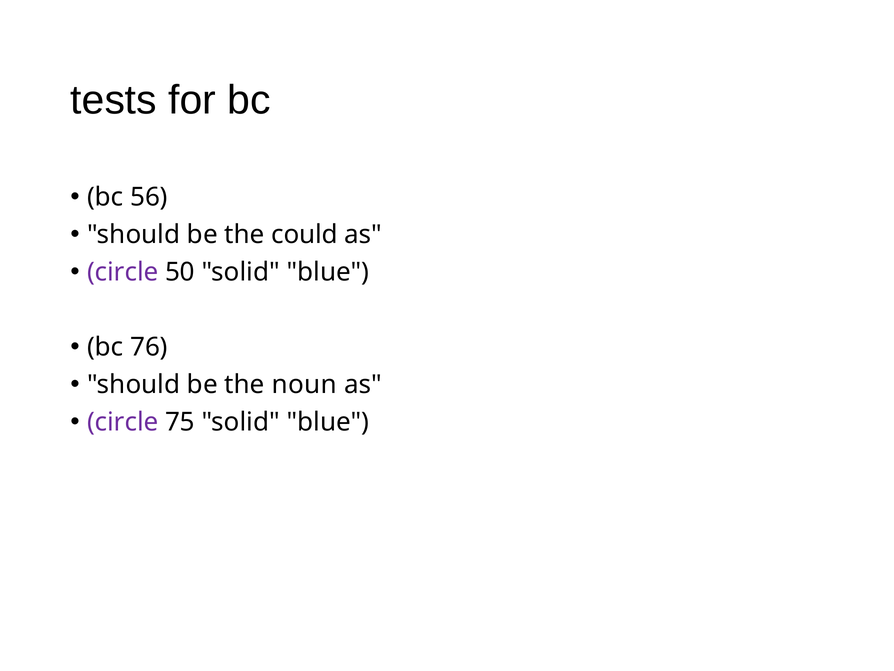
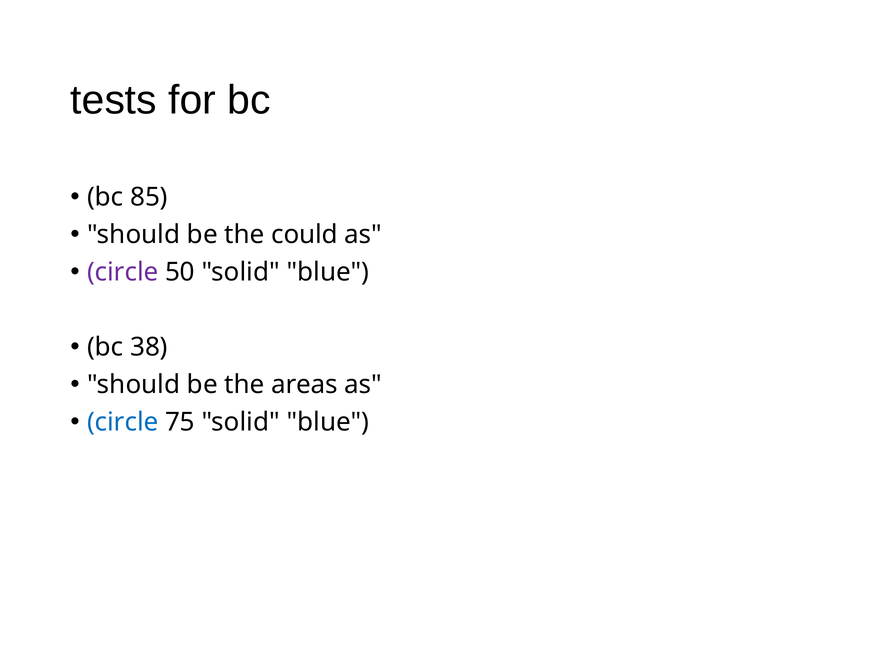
56: 56 -> 85 (149, 197)
76: 76 -> 38 (149, 347)
noun: noun -> areas (305, 384)
circle colour: purple -> blue (123, 422)
